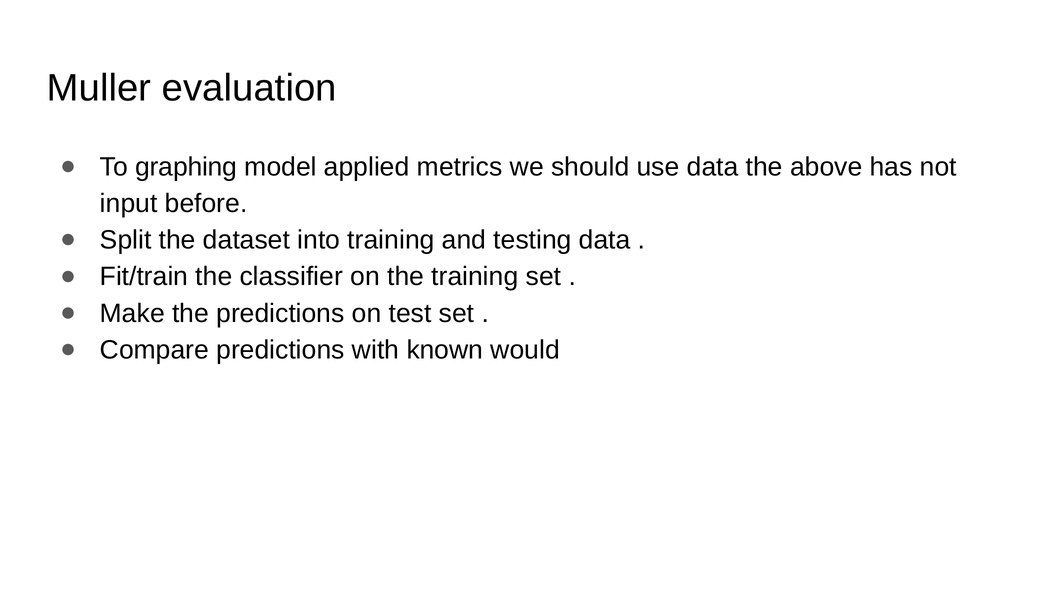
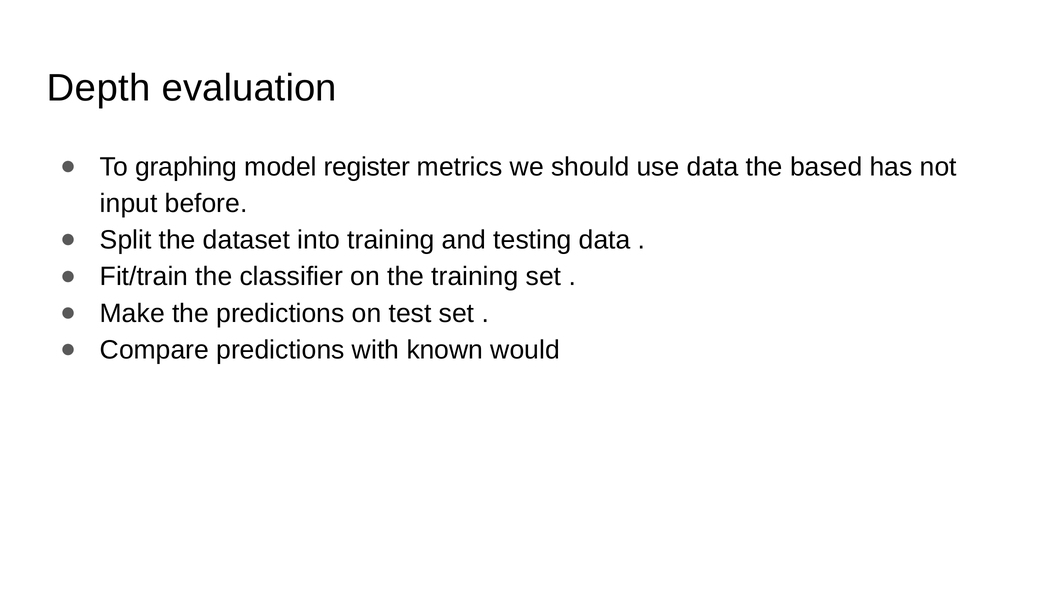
Muller: Muller -> Depth (99, 88)
applied: applied -> register (367, 167)
above: above -> based (826, 167)
